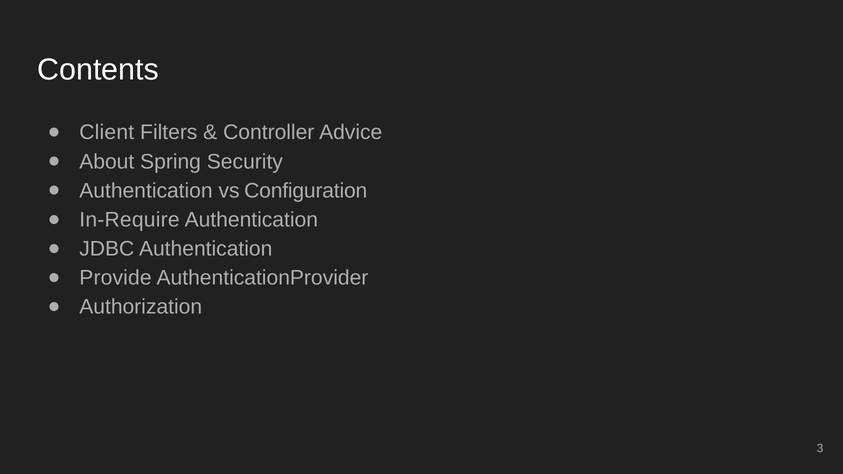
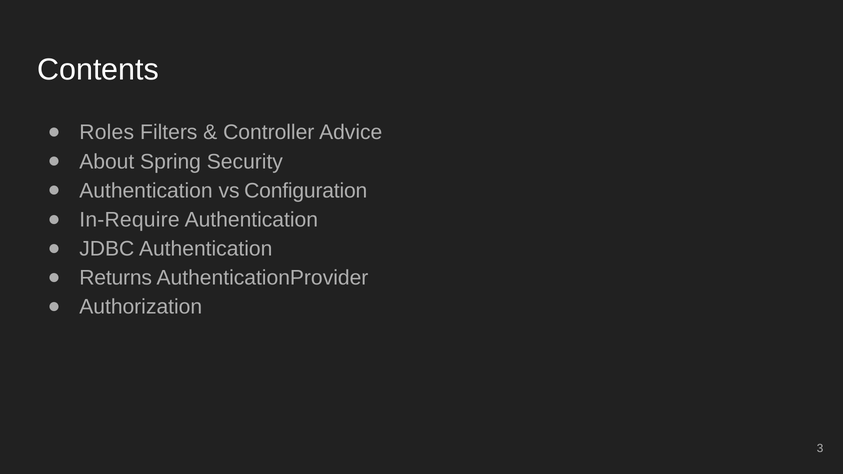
Client: Client -> Roles (107, 133)
Provide: Provide -> Returns (116, 278)
